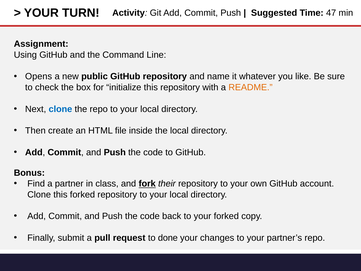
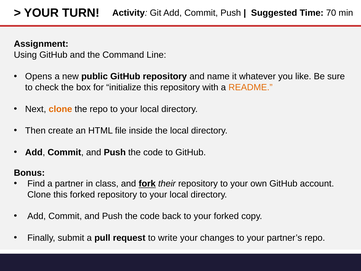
47: 47 -> 70 (331, 13)
clone colour: blue -> orange (60, 109)
done: done -> write (168, 238)
